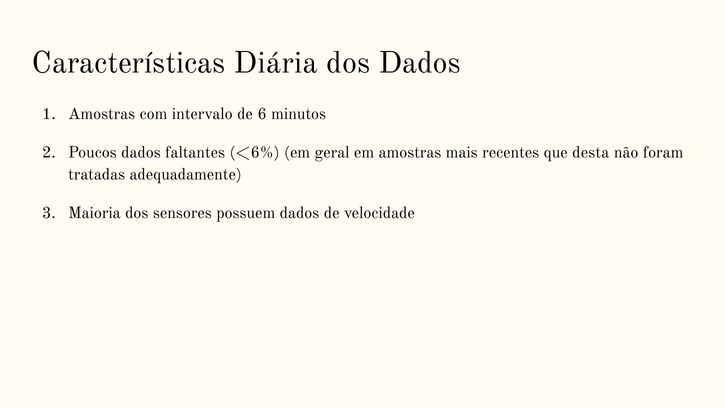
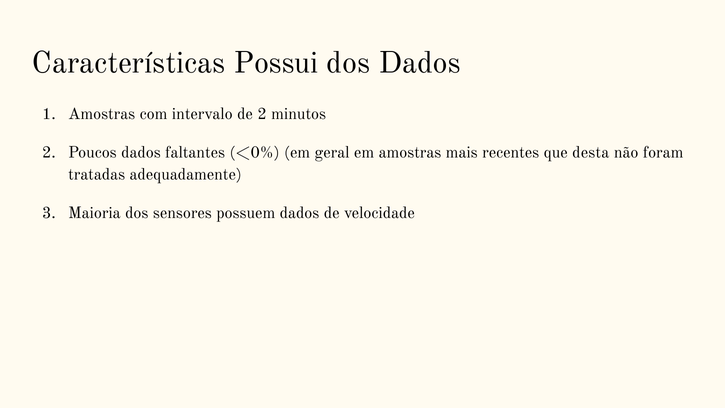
Diária: Diária -> Possui (276, 63)
de 6: 6 -> 2 (262, 114)
<6%: <6% -> <0% (255, 152)
